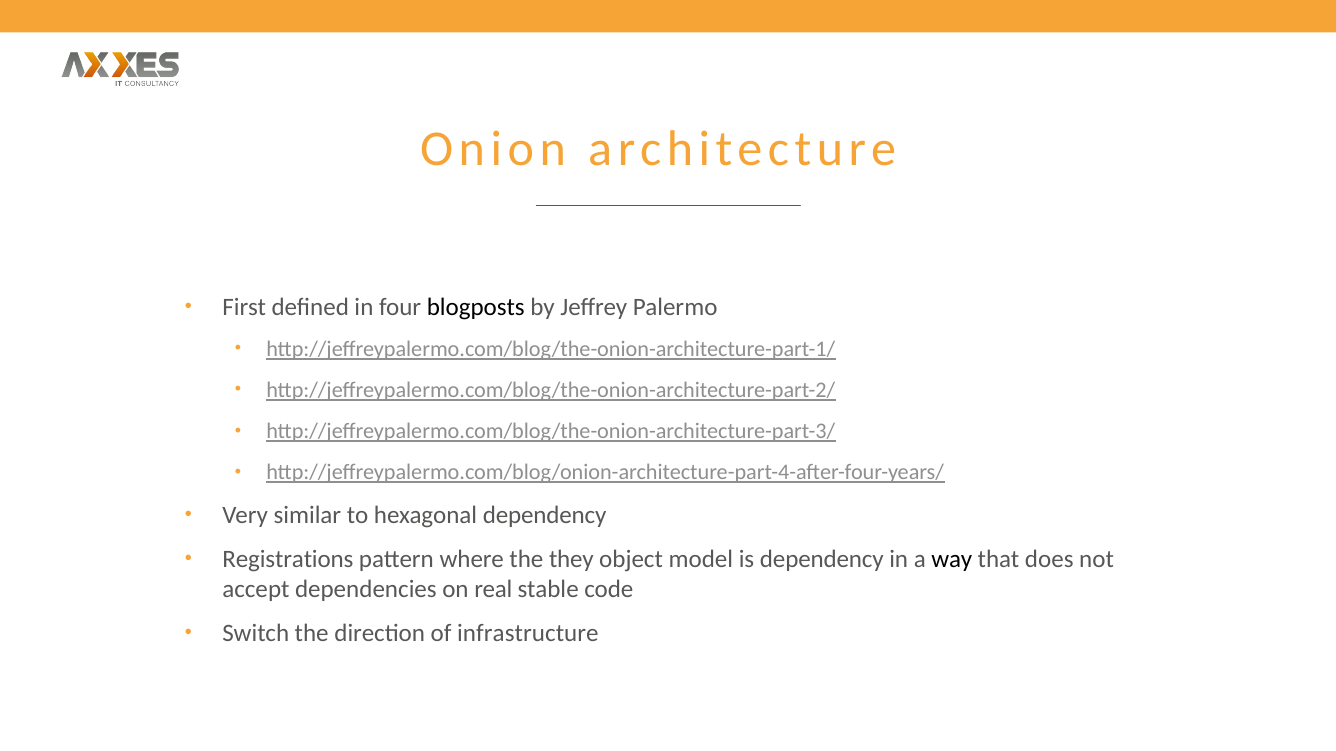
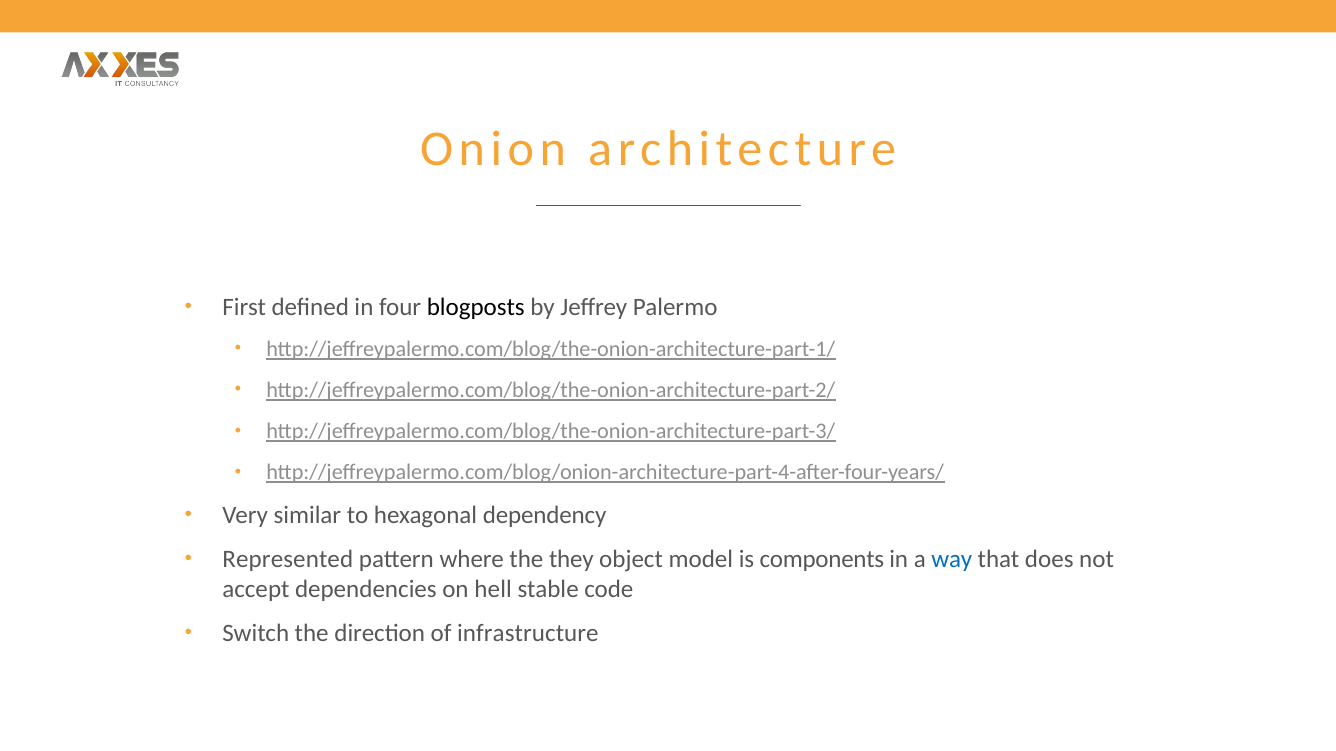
Registrations: Registrations -> Represented (288, 560)
is dependency: dependency -> components (822, 560)
way colour: black -> blue (952, 560)
real: real -> hell (493, 590)
